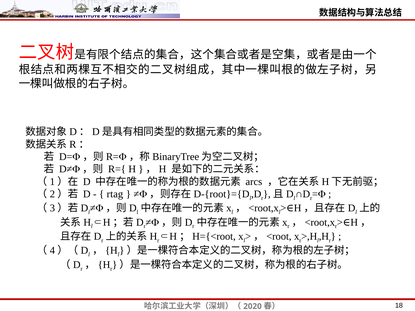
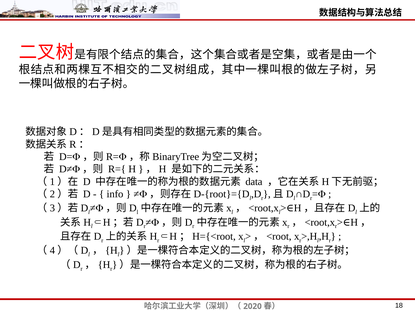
arcs: arcs -> data (254, 182)
rtag: rtag -> info (115, 194)
